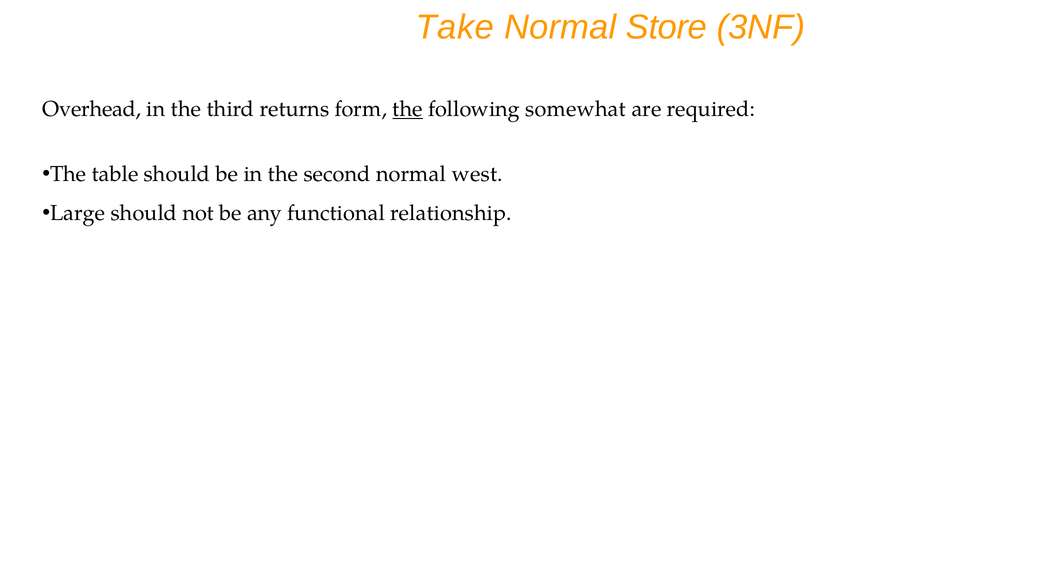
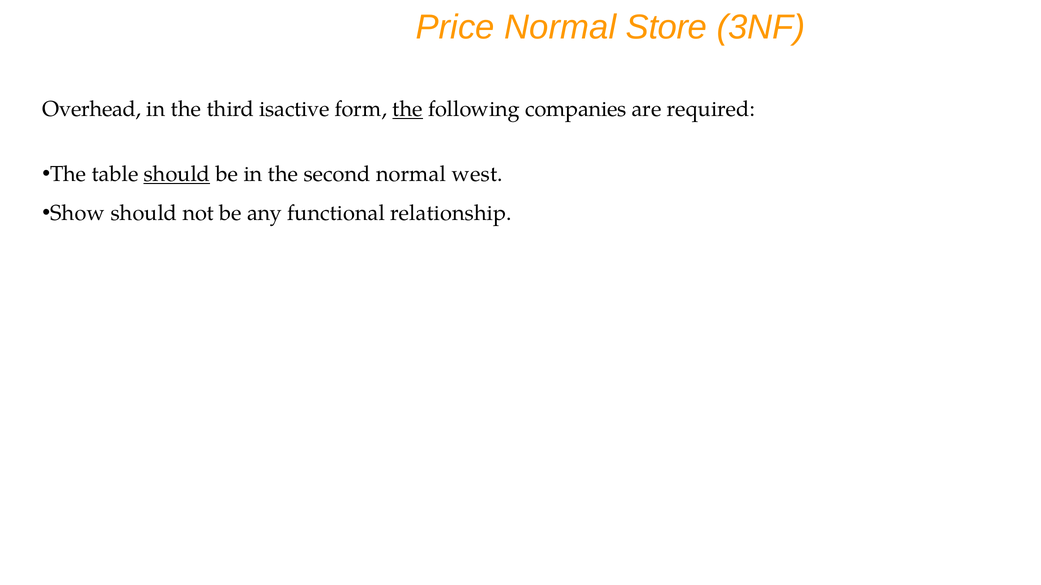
Take: Take -> Price (455, 27)
returns: returns -> isactive (295, 109)
somewhat: somewhat -> companies (576, 109)
should underline: none -> present (177, 174)
Large: Large -> Show (78, 213)
